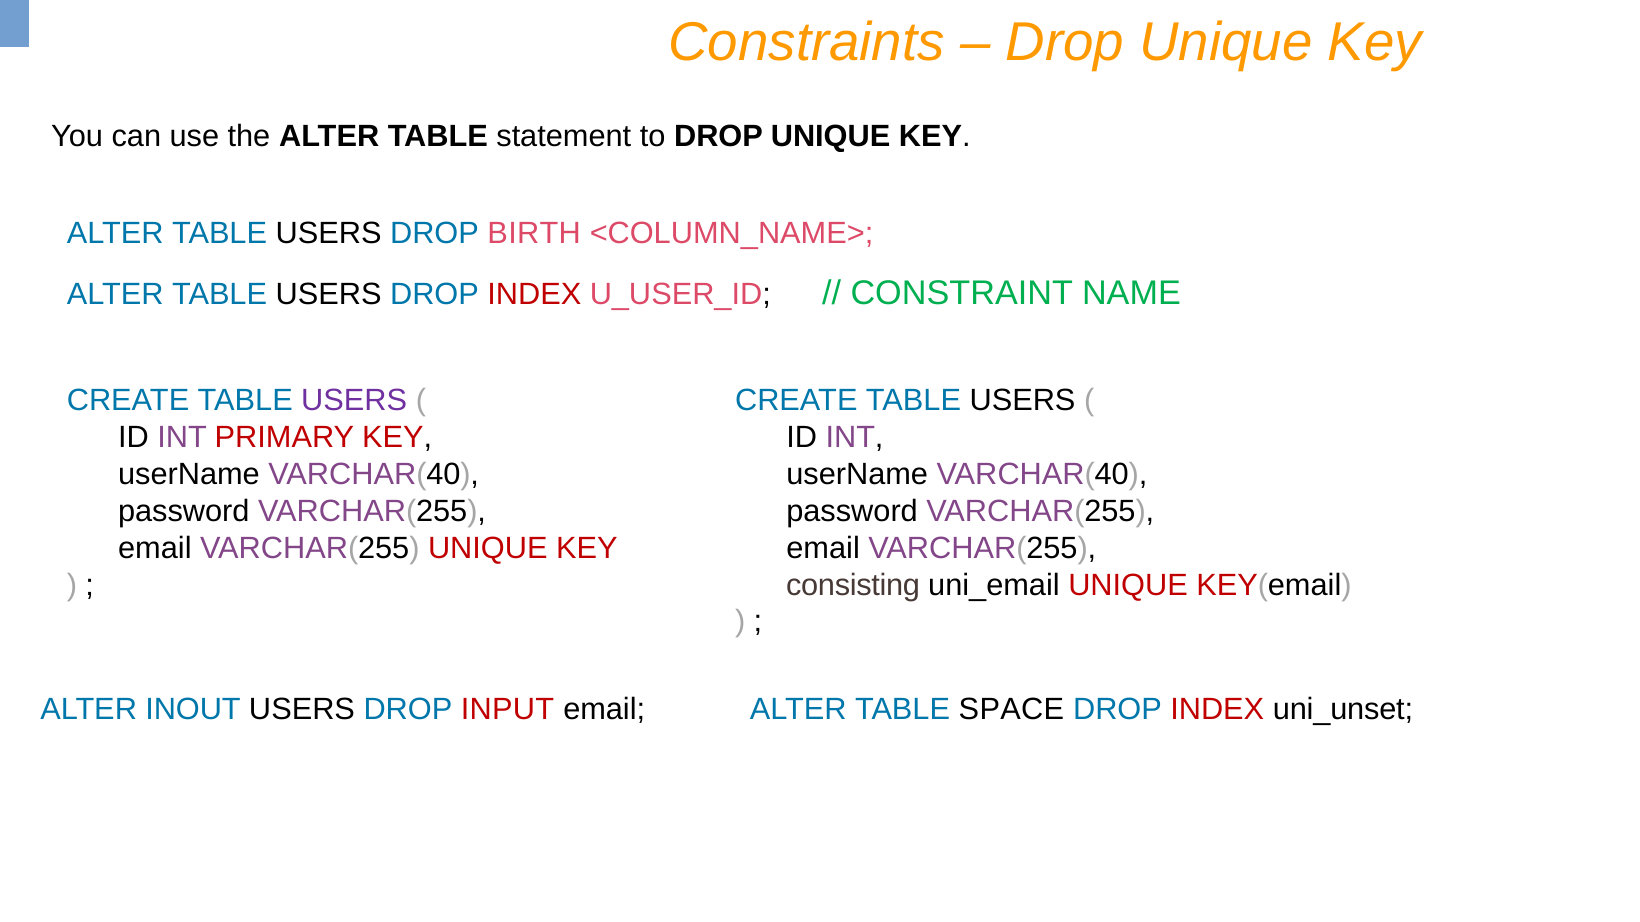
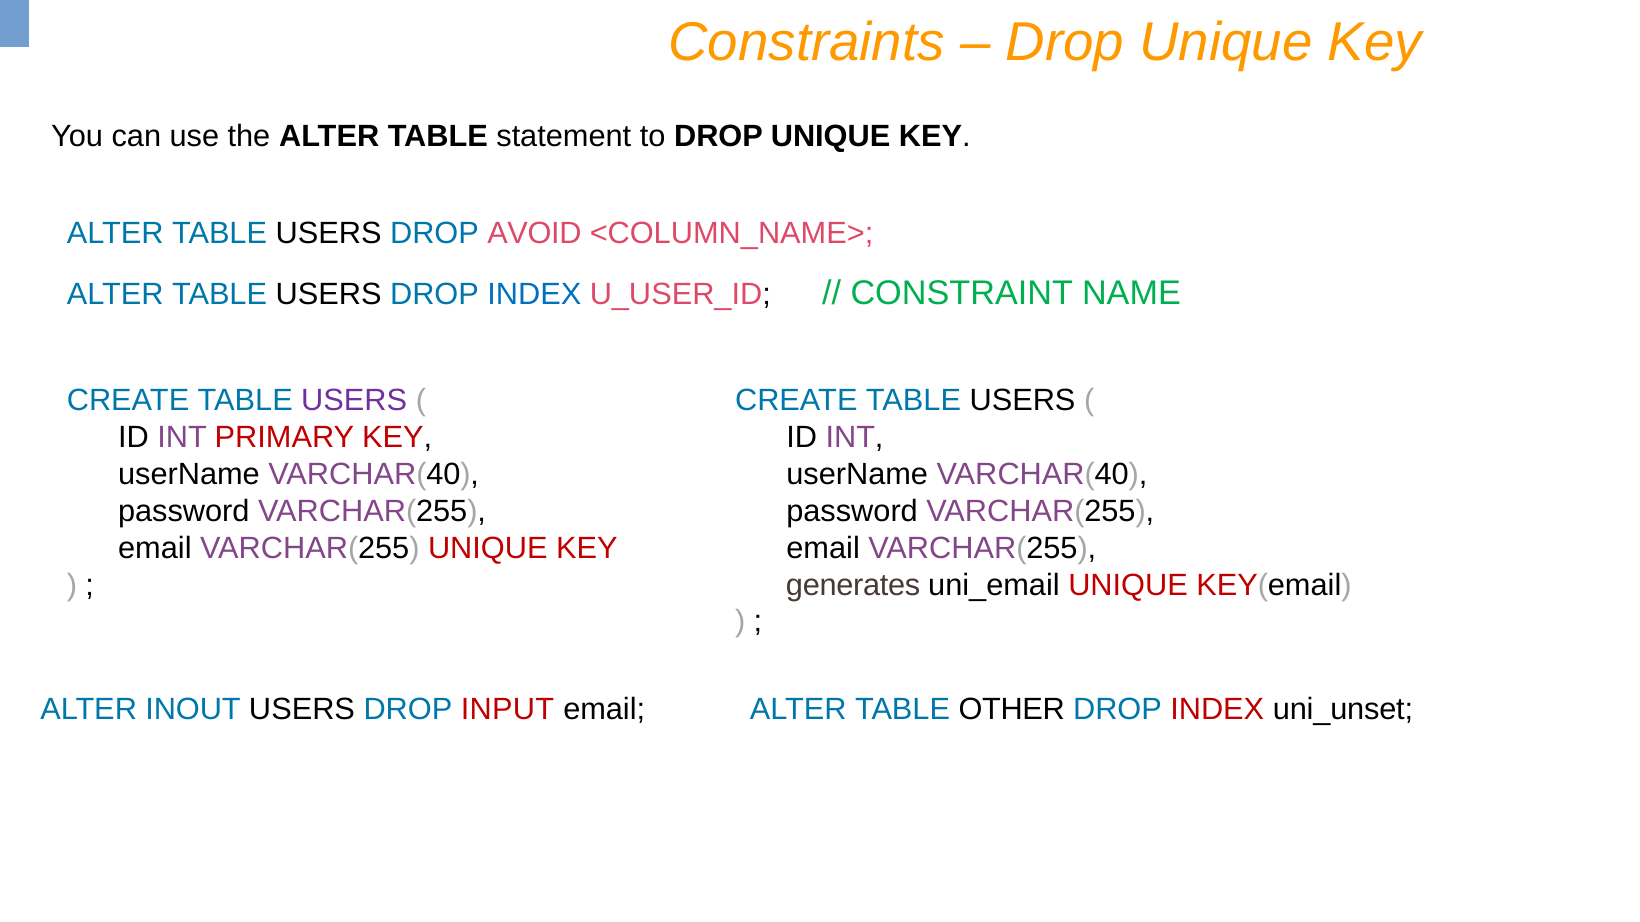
BIRTH: BIRTH -> AVOID (534, 234)
INDEX colour: red -> blue (534, 294)
consisting: consisting -> generates (853, 585)
SPACE: SPACE -> OTHER (1012, 709)
